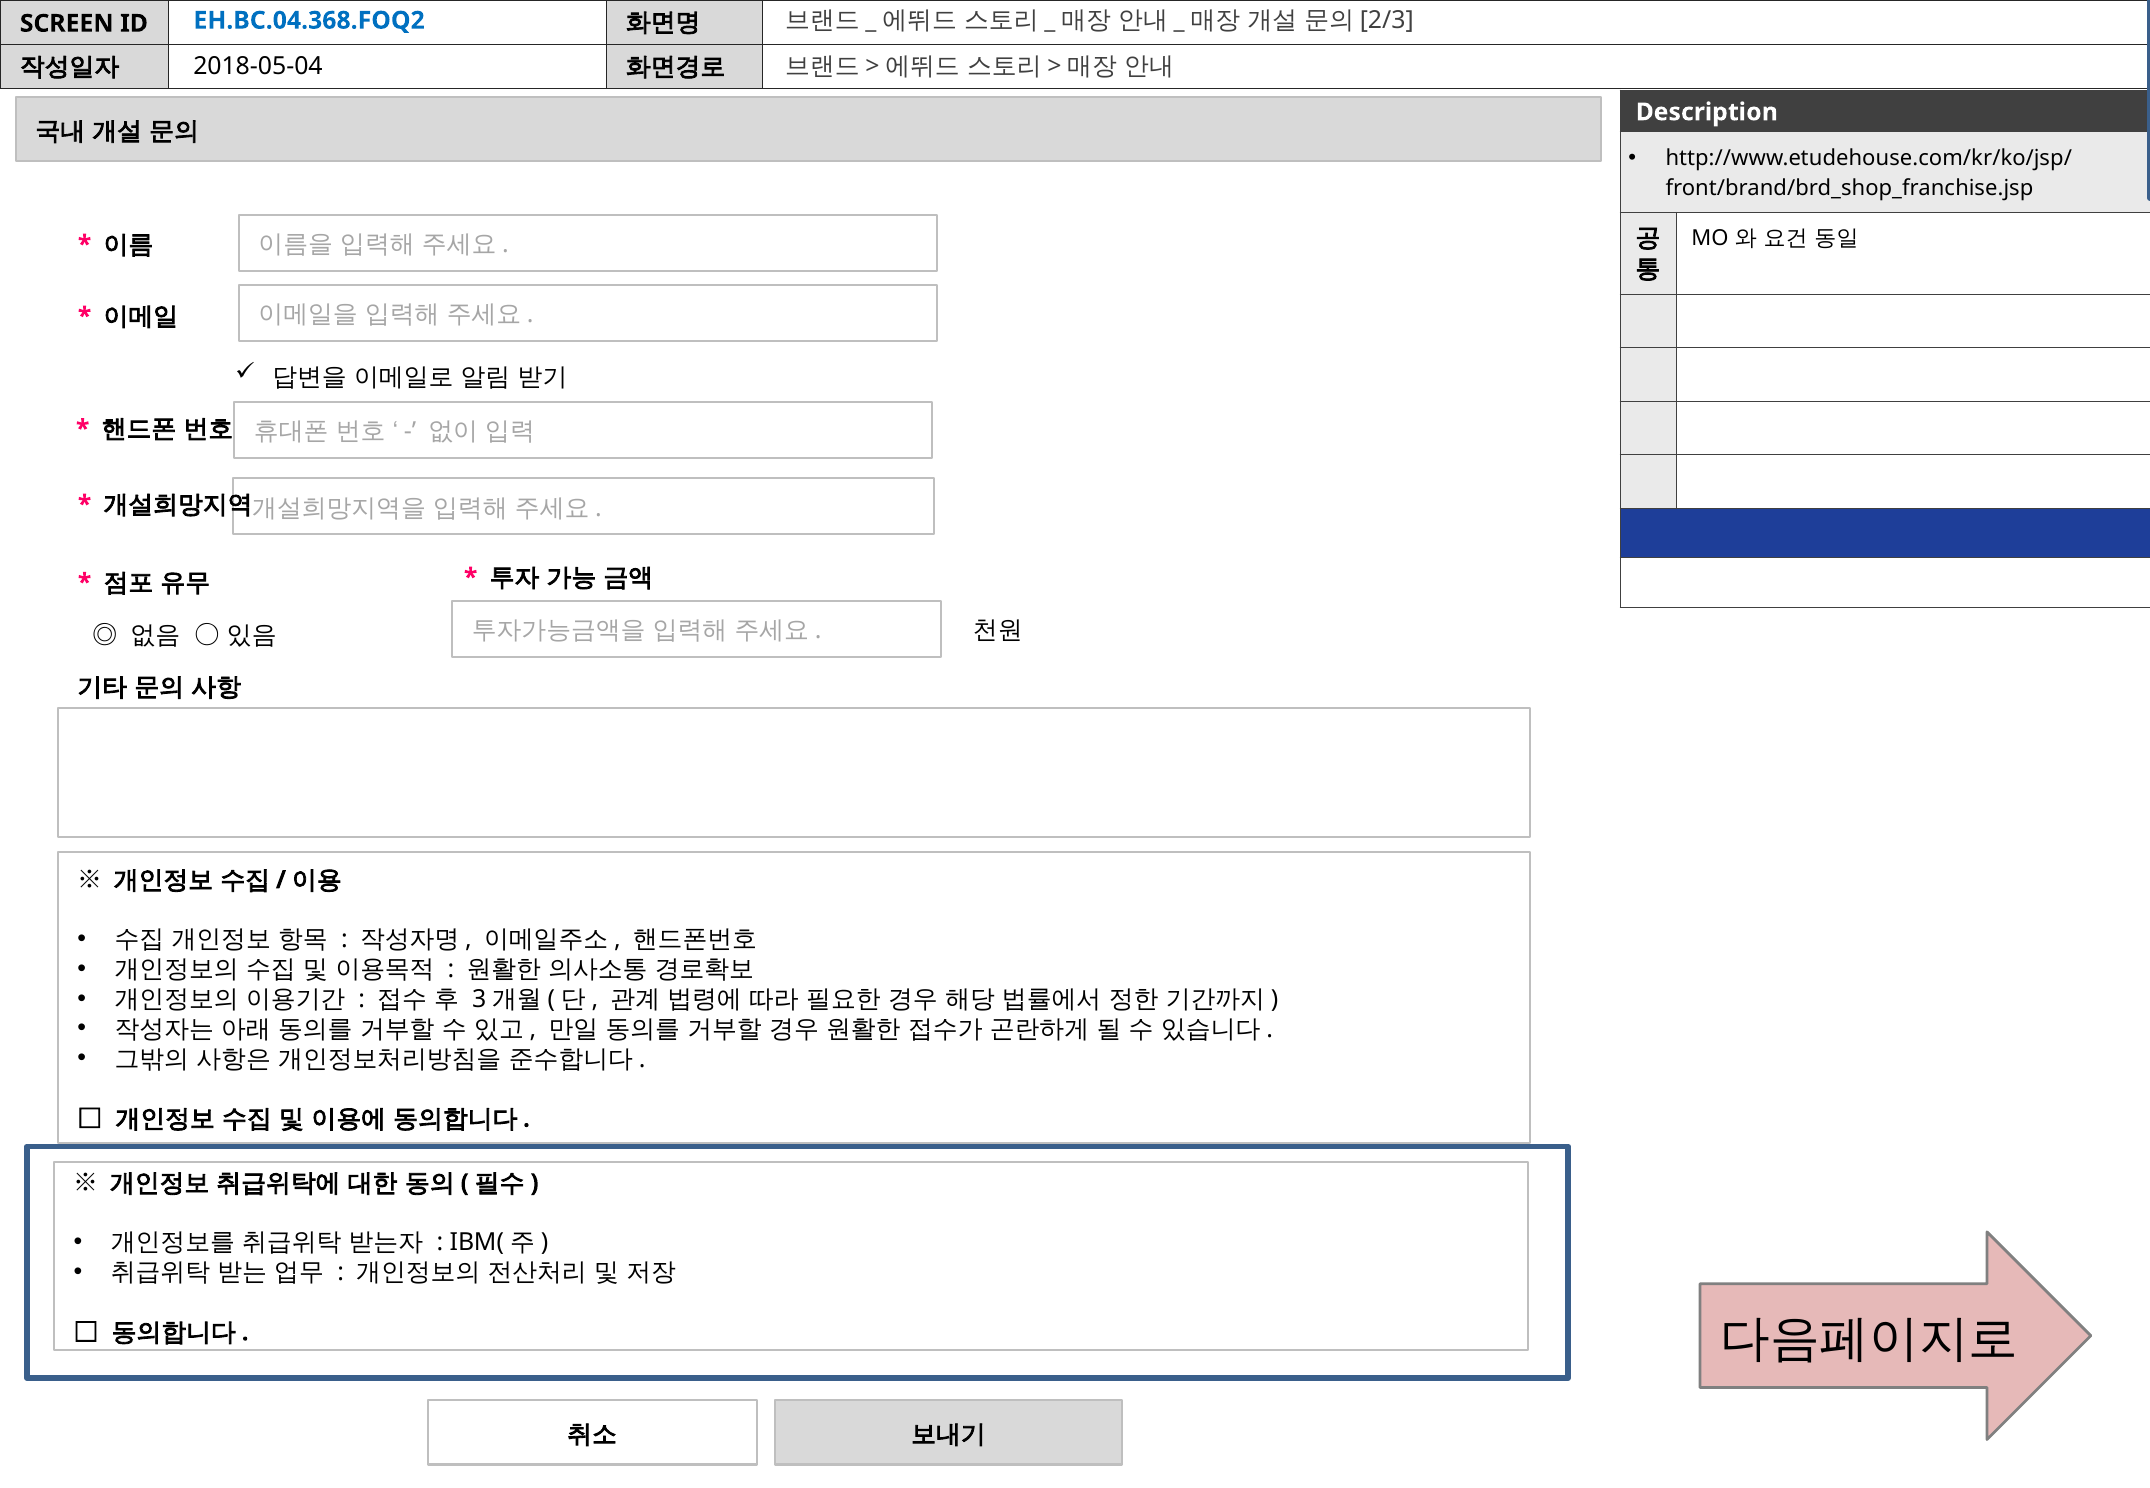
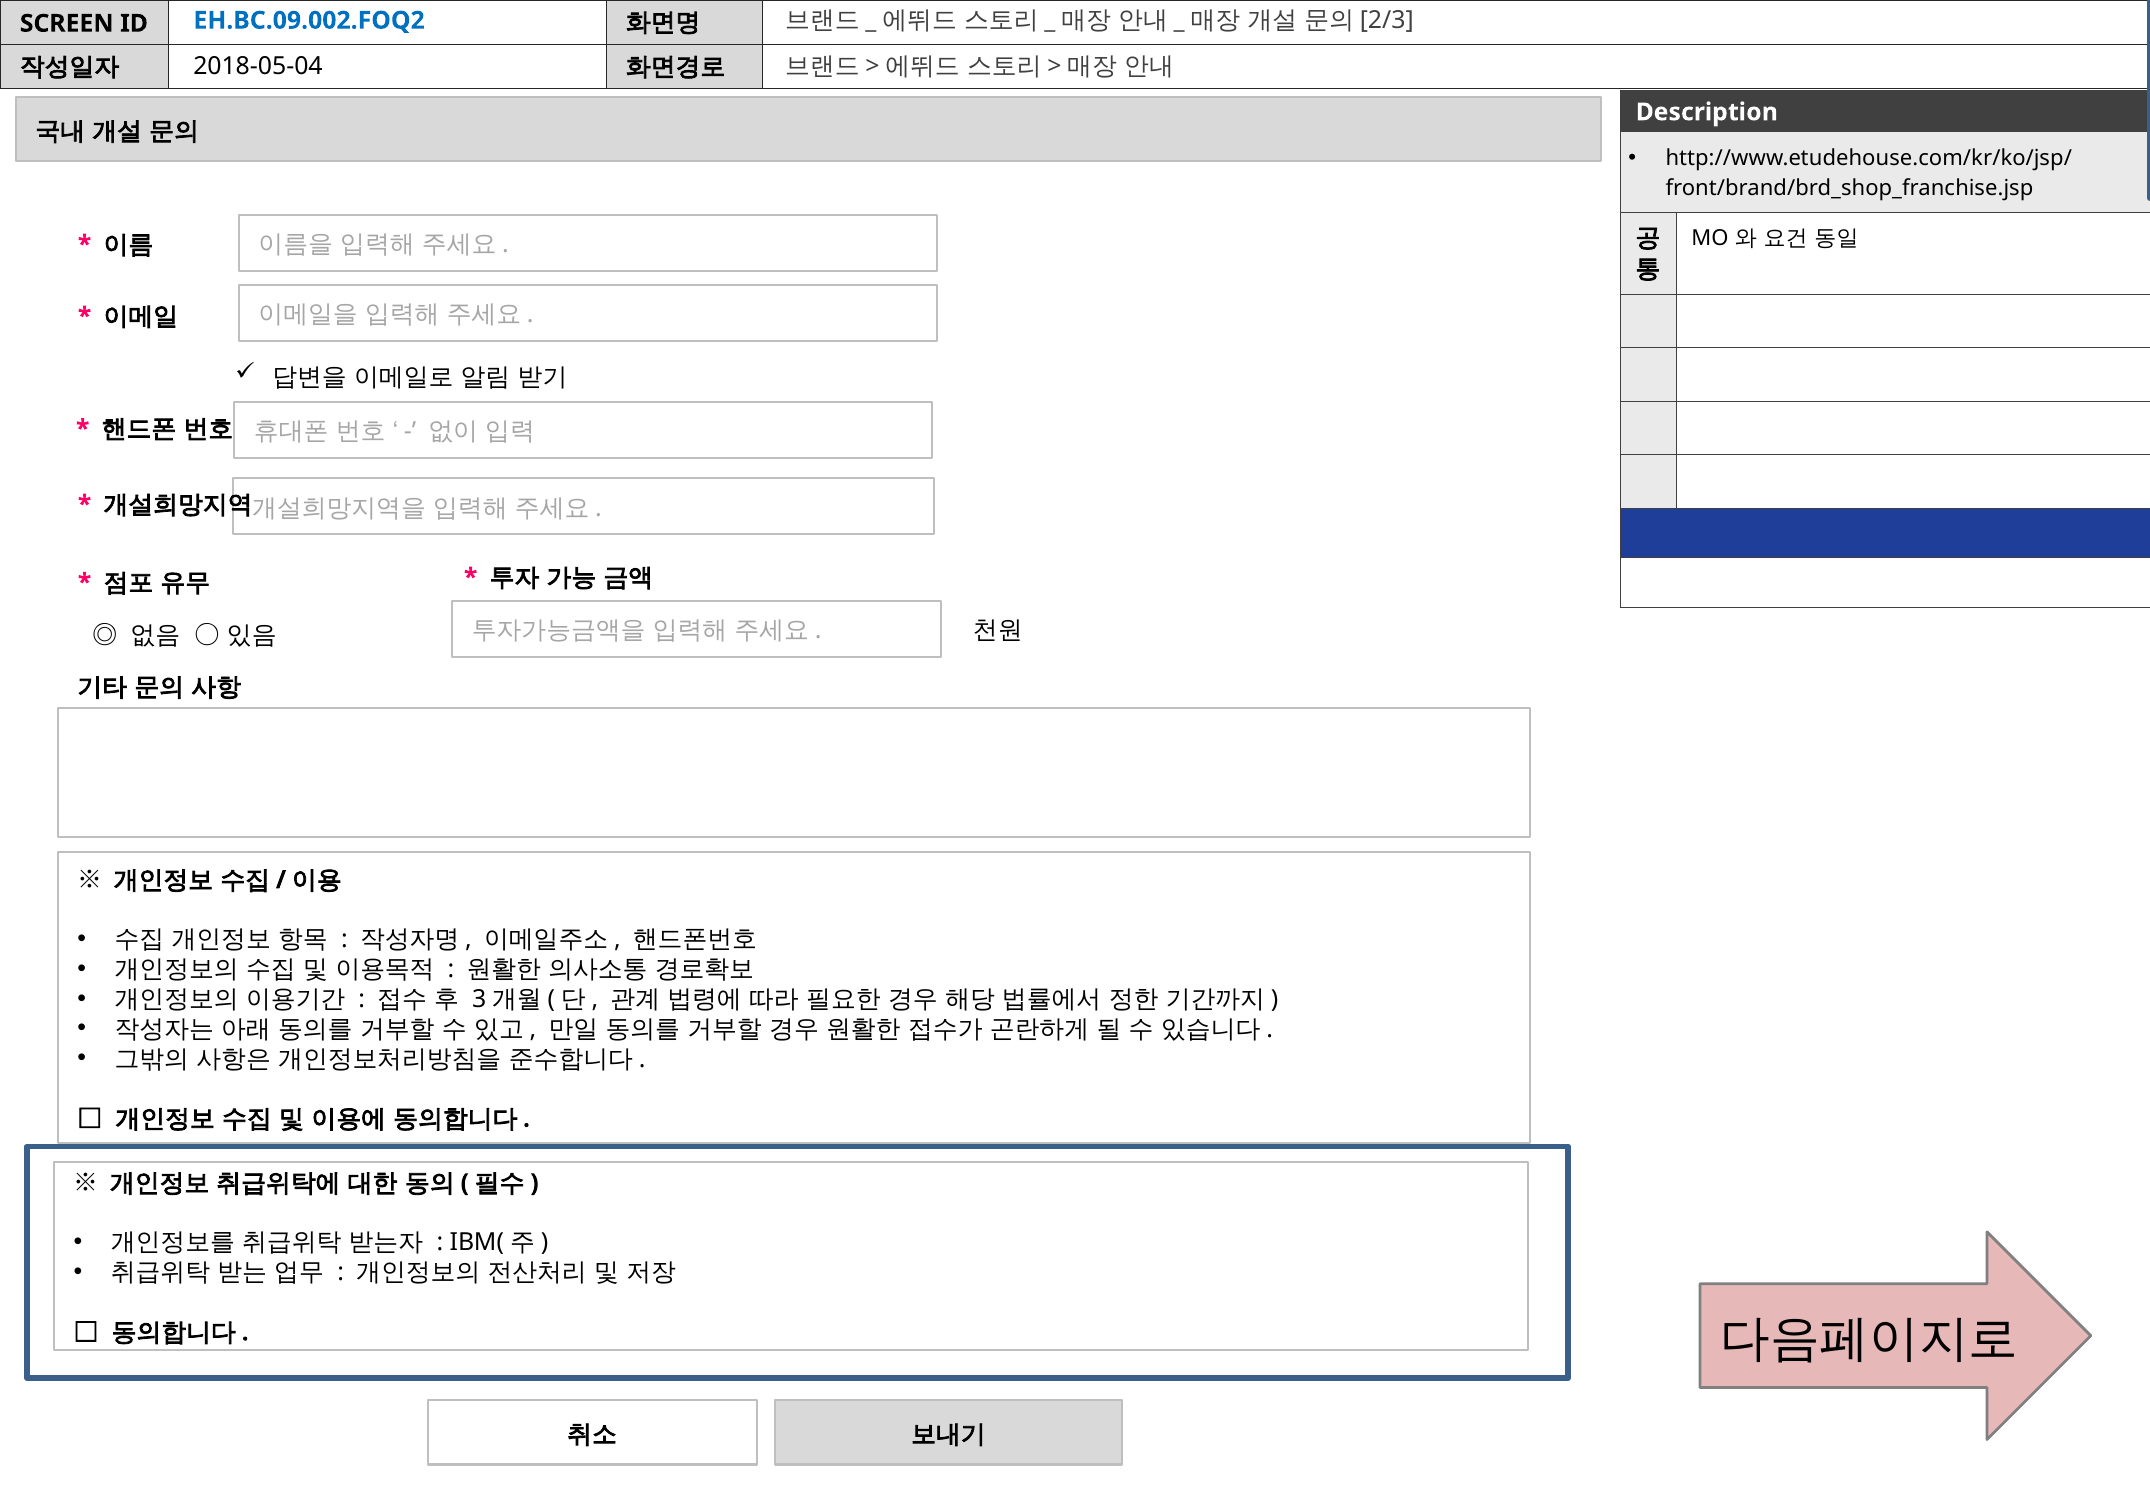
EH.BC.04.368.FOQ2: EH.BC.04.368.FOQ2 -> EH.BC.09.002.FOQ2 (309, 20)
